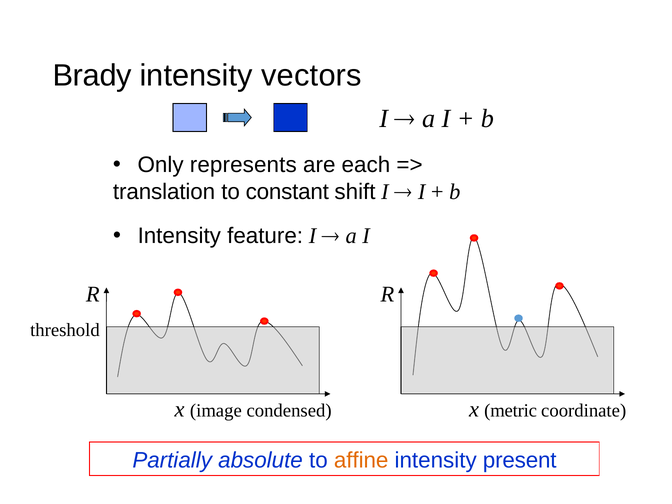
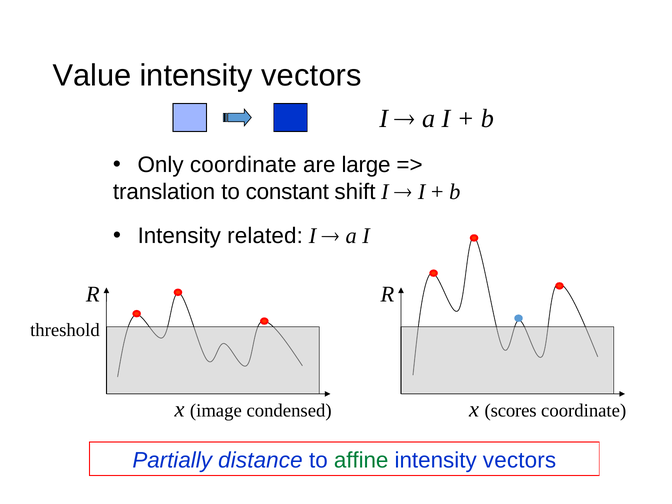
Brady: Brady -> Value (92, 75)
Only represents: represents -> coordinate (243, 165)
each: each -> large (366, 165)
feature: feature -> related (265, 236)
metric: metric -> scores (511, 411)
absolute: absolute -> distance (260, 460)
affine colour: orange -> green (361, 460)
present: present -> vectors (520, 460)
